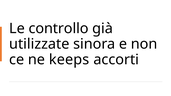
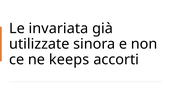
controllo: controllo -> invariata (58, 28)
